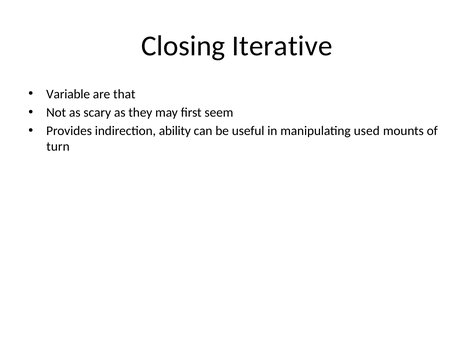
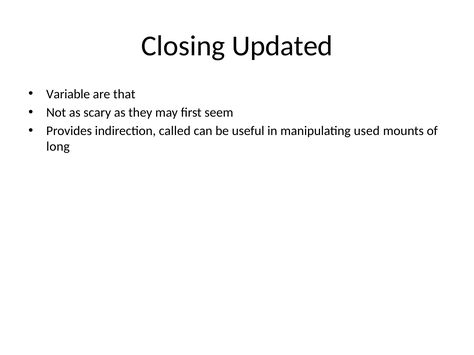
Iterative: Iterative -> Updated (282, 46)
ability: ability -> called (175, 131)
turn: turn -> long (58, 147)
